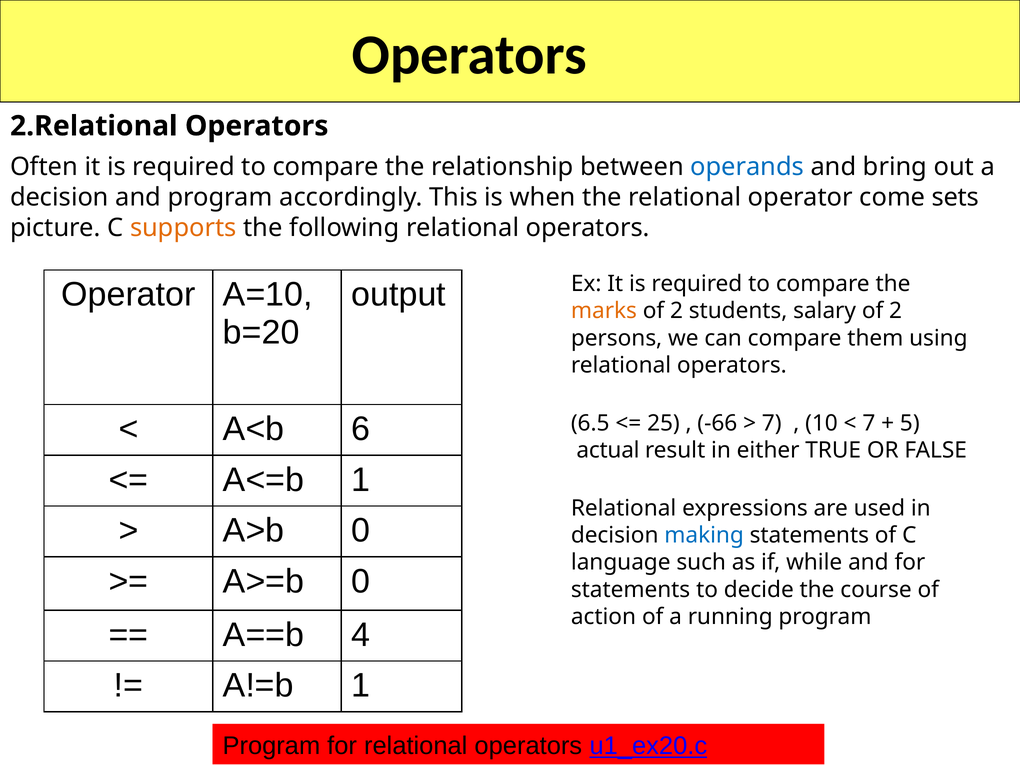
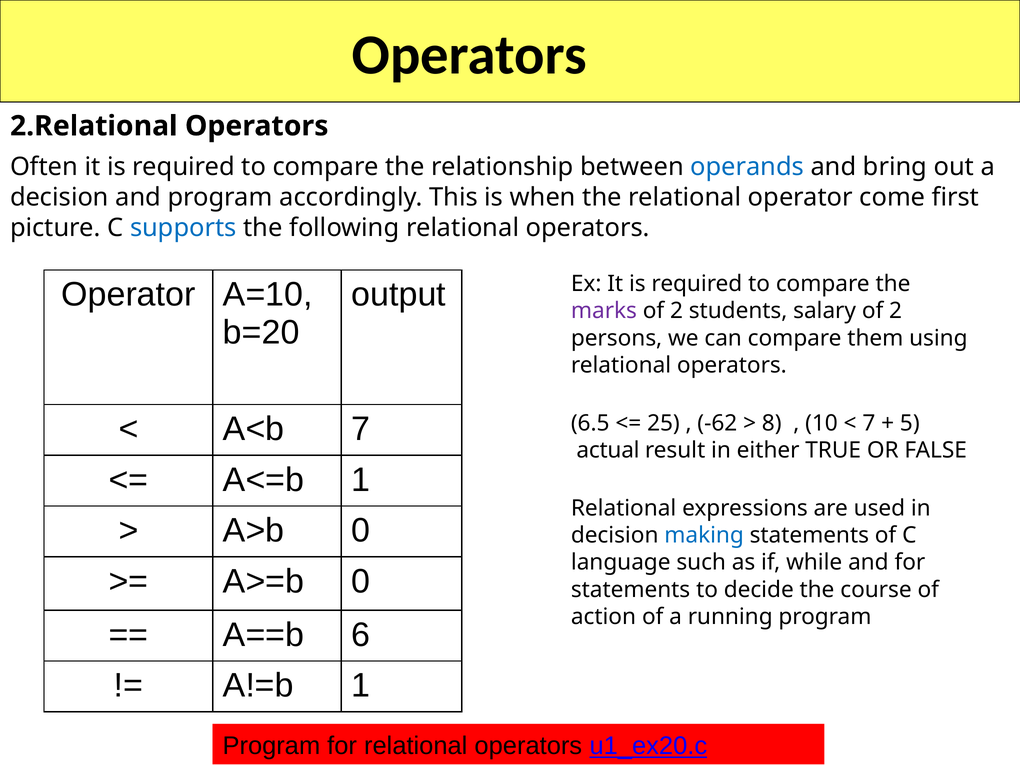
sets: sets -> first (955, 197)
supports colour: orange -> blue (183, 228)
marks colour: orange -> purple (604, 311)
A<b 6: 6 -> 7 (361, 429)
-66: -66 -> -62 (717, 423)
7: 7 -> 8 (772, 423)
4: 4 -> 6 (361, 635)
